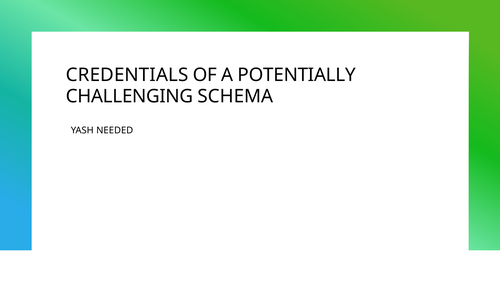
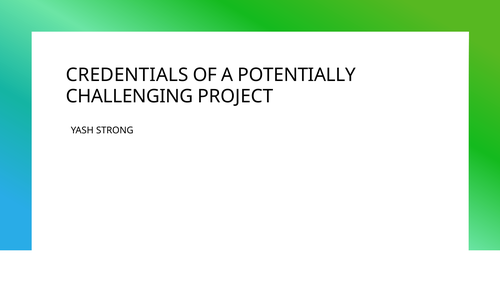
SCHEMA: SCHEMA -> PROJECT (235, 96)
NEEDED: NEEDED -> STRONG (115, 131)
